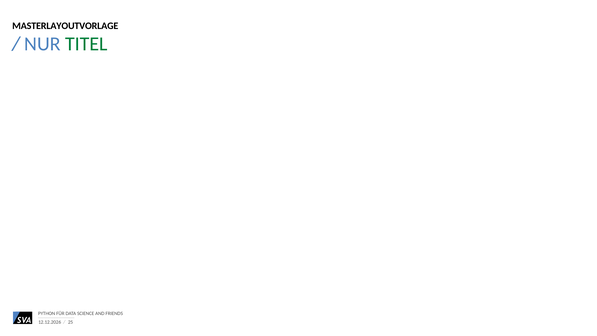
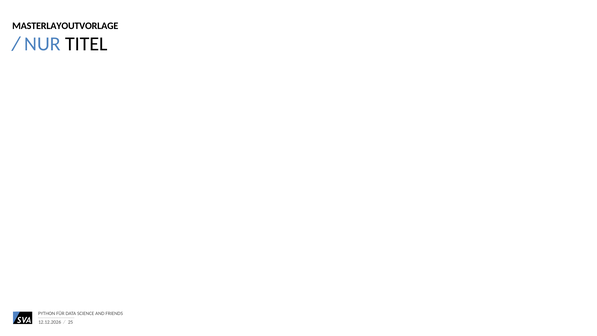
TITEL colour: green -> black (86, 44)
